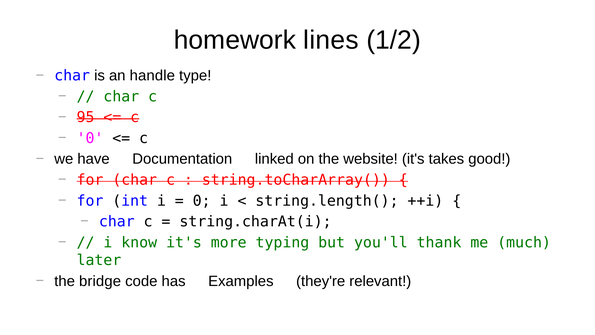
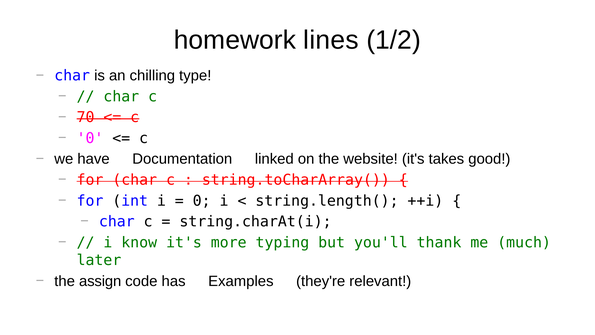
handle: handle -> chilling (152, 76)
95: 95 -> 70 (86, 117)
bridge: bridge -> assign (100, 281)
